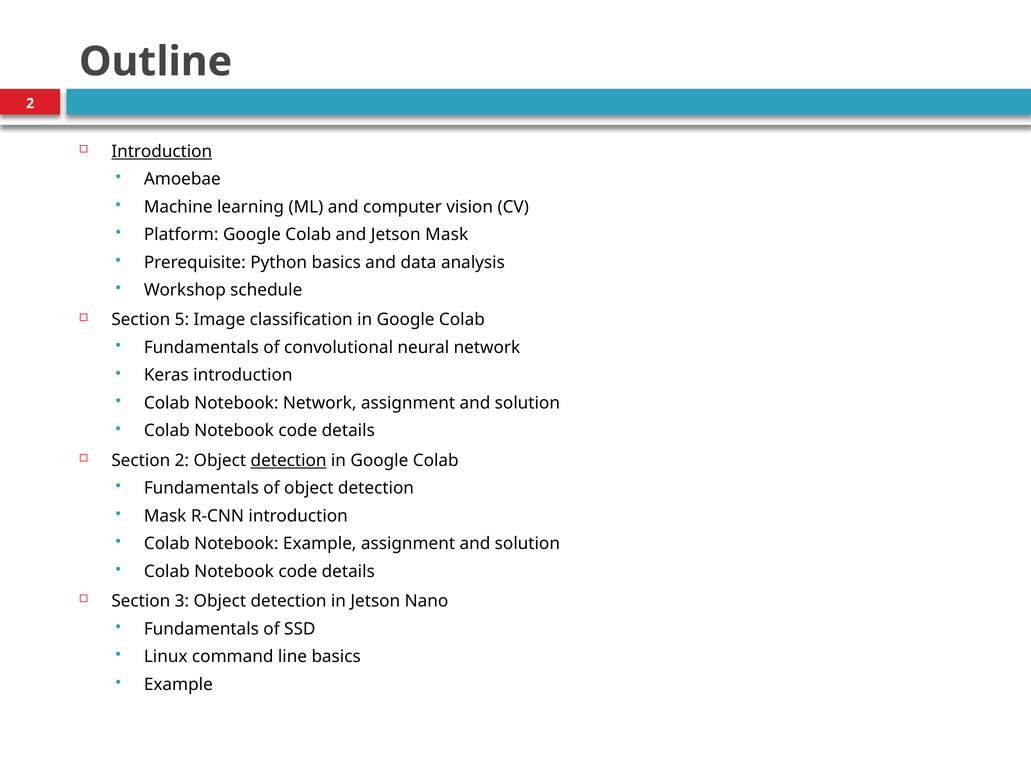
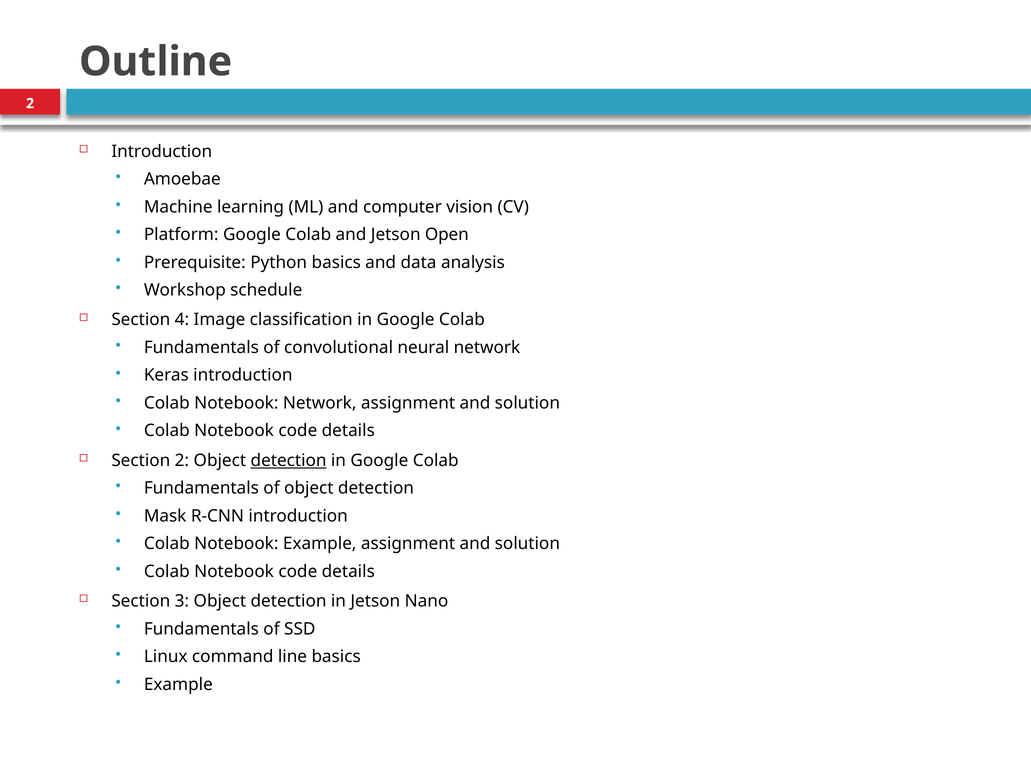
Introduction underline: present -> none (162, 151)
Jetson Mask: Mask -> Open (447, 234)
5: 5 -> 4 (182, 320)
